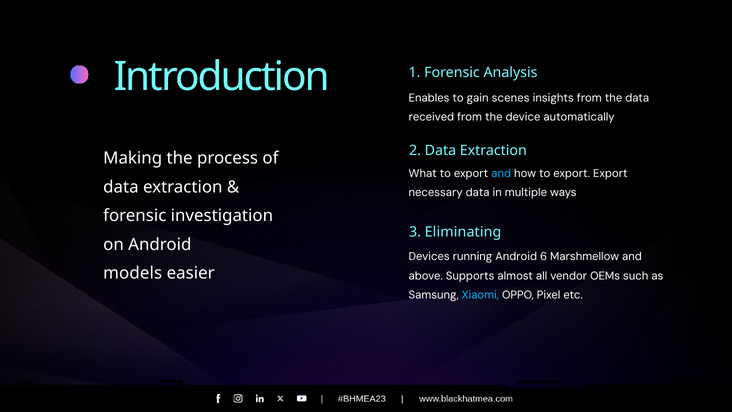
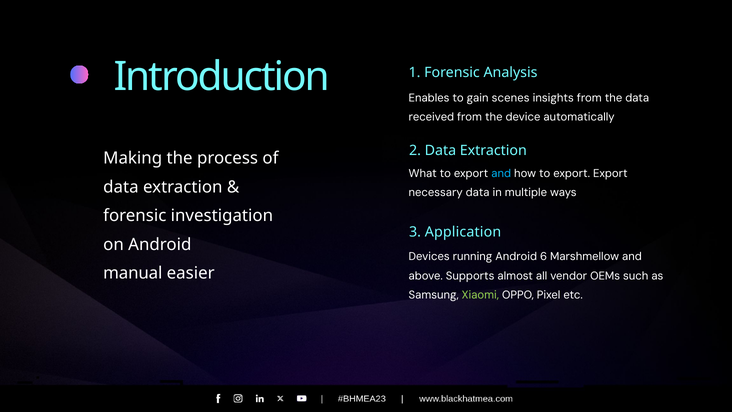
Eliminating: Eliminating -> Application (463, 232)
models: models -> manual (133, 273)
Xiaomi colour: light blue -> light green (480, 295)
